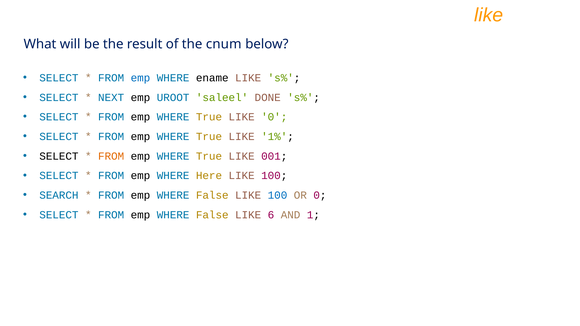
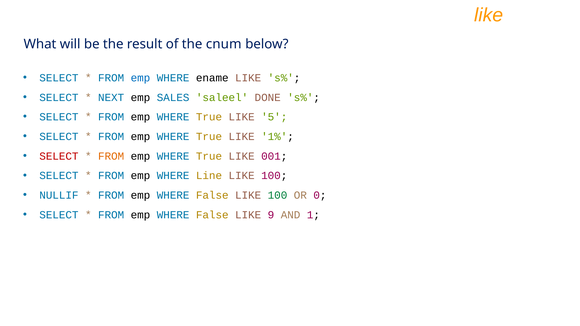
UROOT: UROOT -> SALES (173, 98)
LIKE 0: 0 -> 5 (274, 117)
SELECT colour: black -> red (59, 156)
Here: Here -> Line (209, 176)
SEARCH: SEARCH -> NULLIF (59, 195)
100 colour: blue -> green (277, 195)
6: 6 -> 9 (271, 215)
